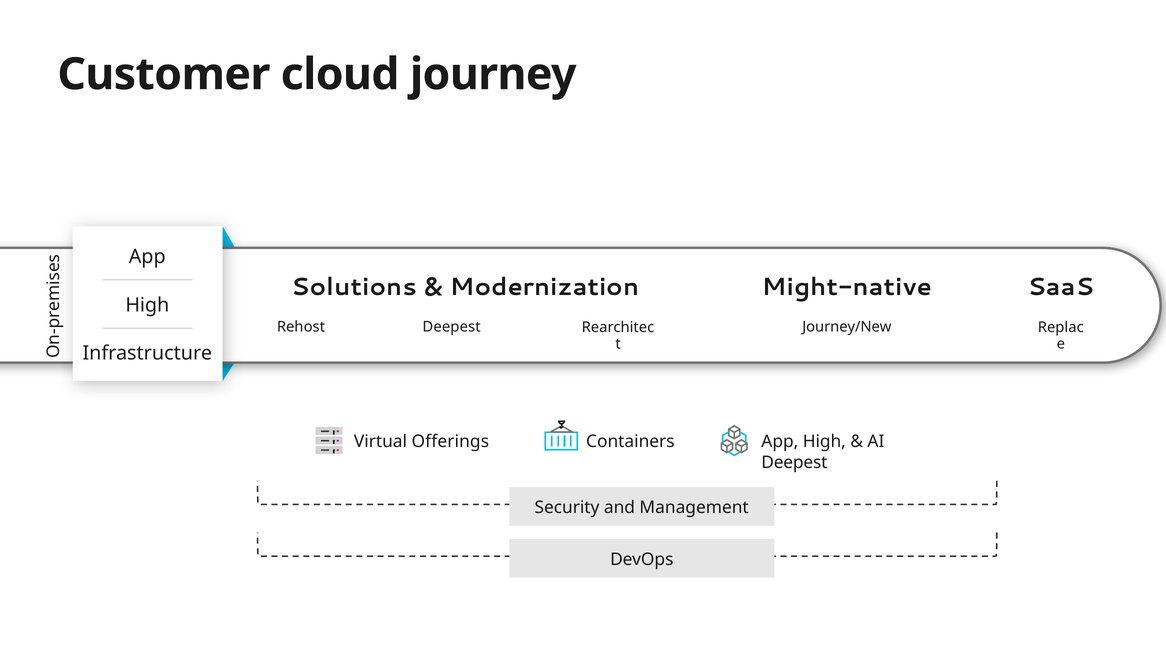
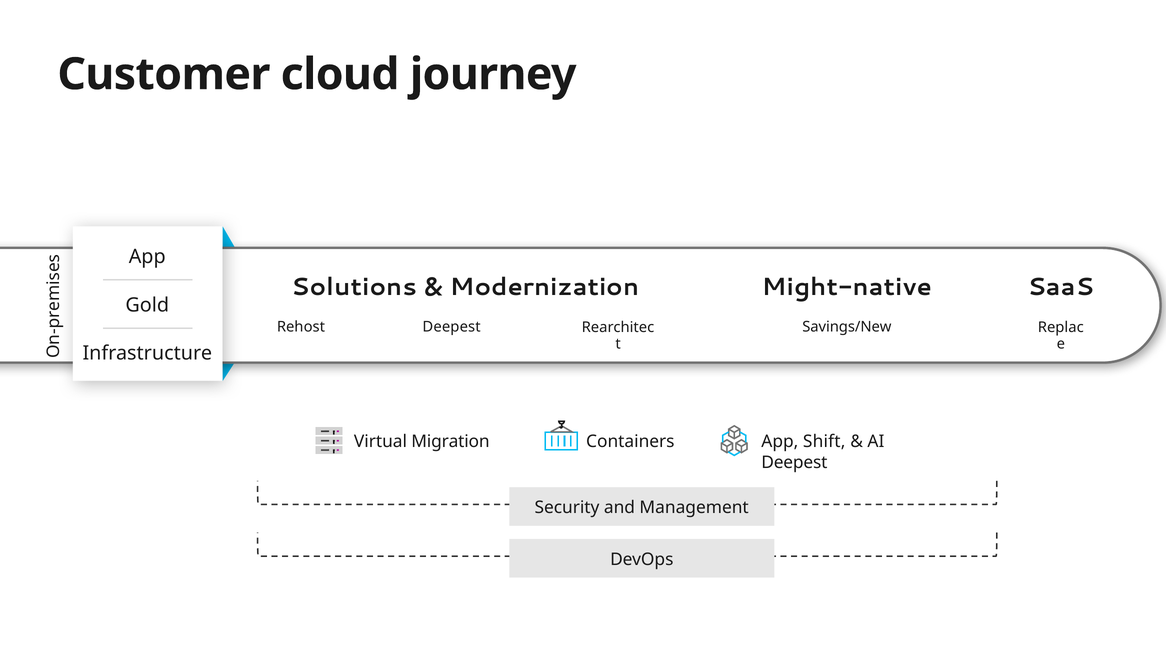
High: High -> Gold (147, 305)
Journey/New: Journey/New -> Savings/New (847, 327)
Offerings: Offerings -> Migration (450, 442)
High: High -> Shift (824, 442)
